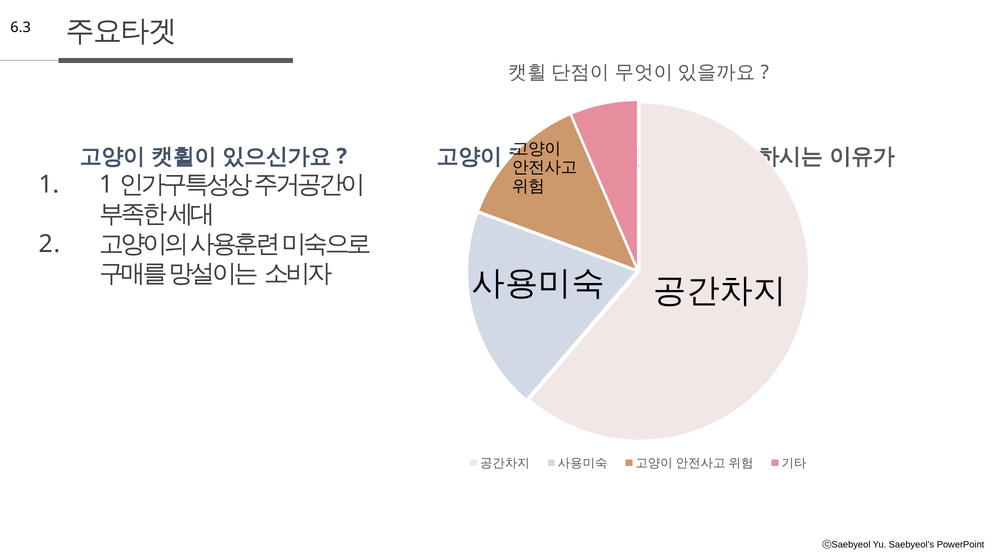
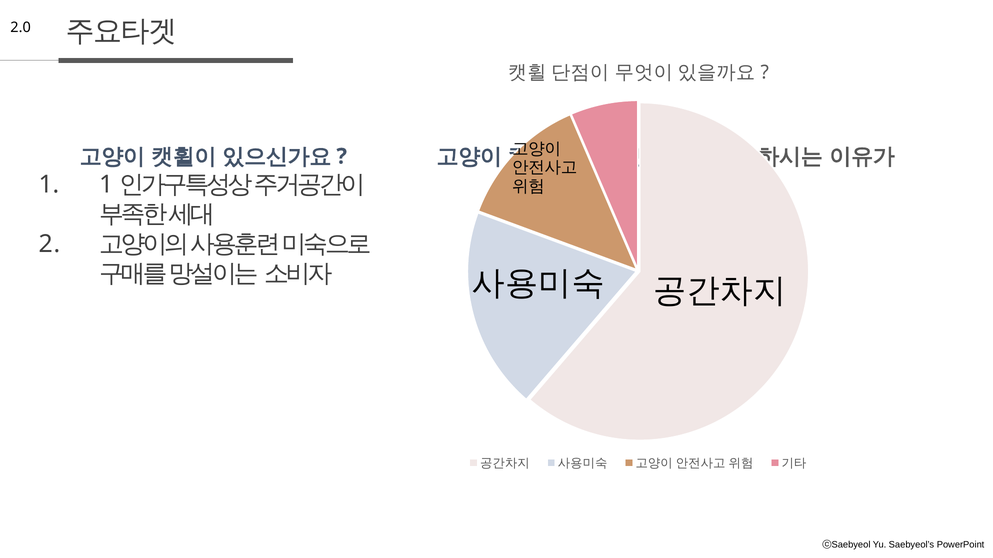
6.3: 6.3 -> 2.0 (21, 28)
